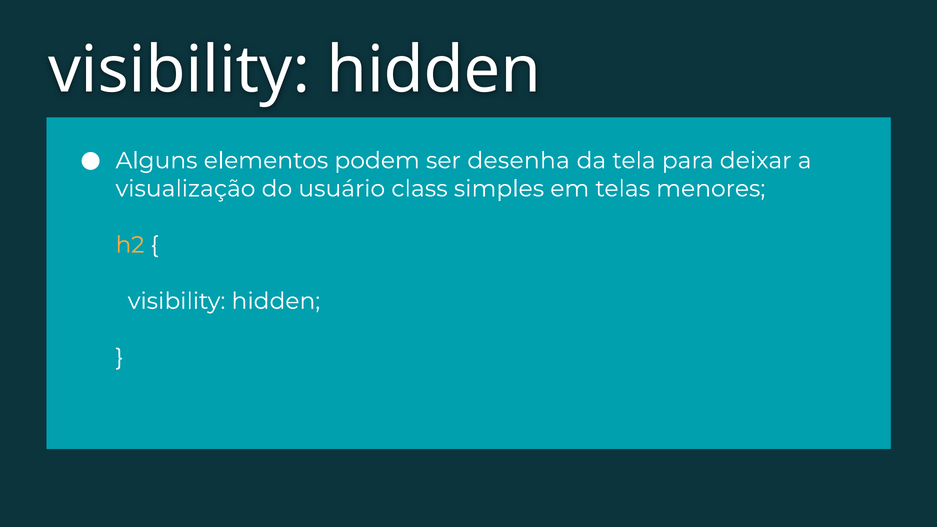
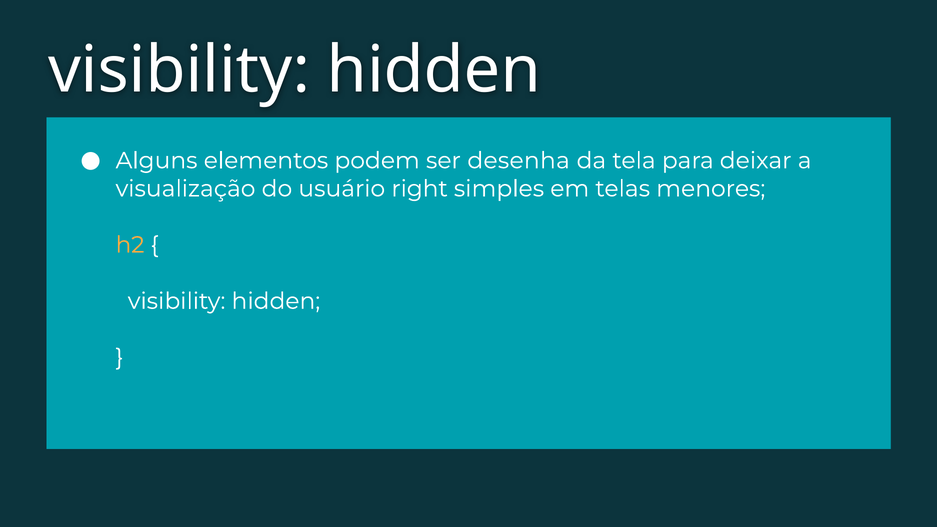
class: class -> right (420, 189)
